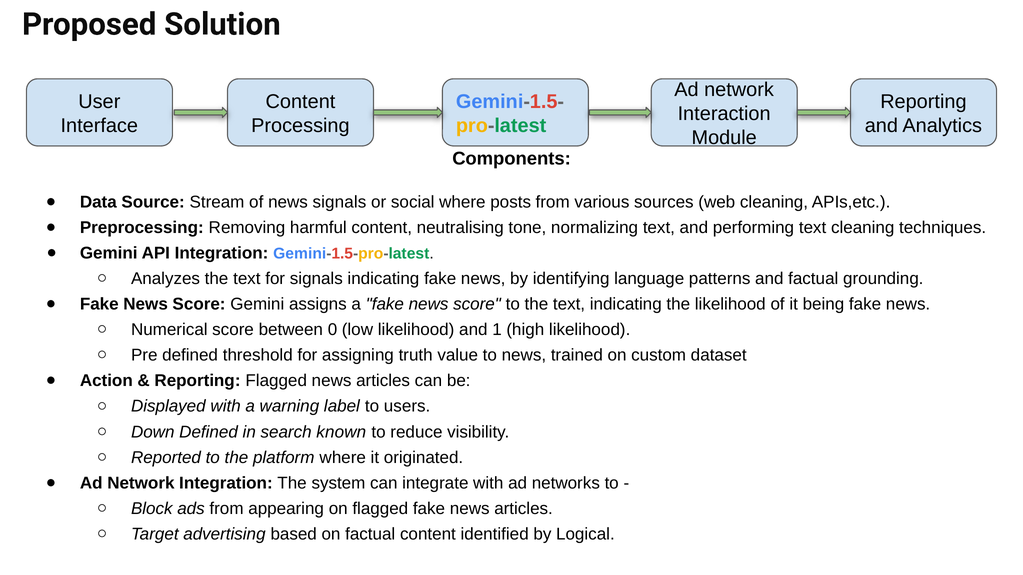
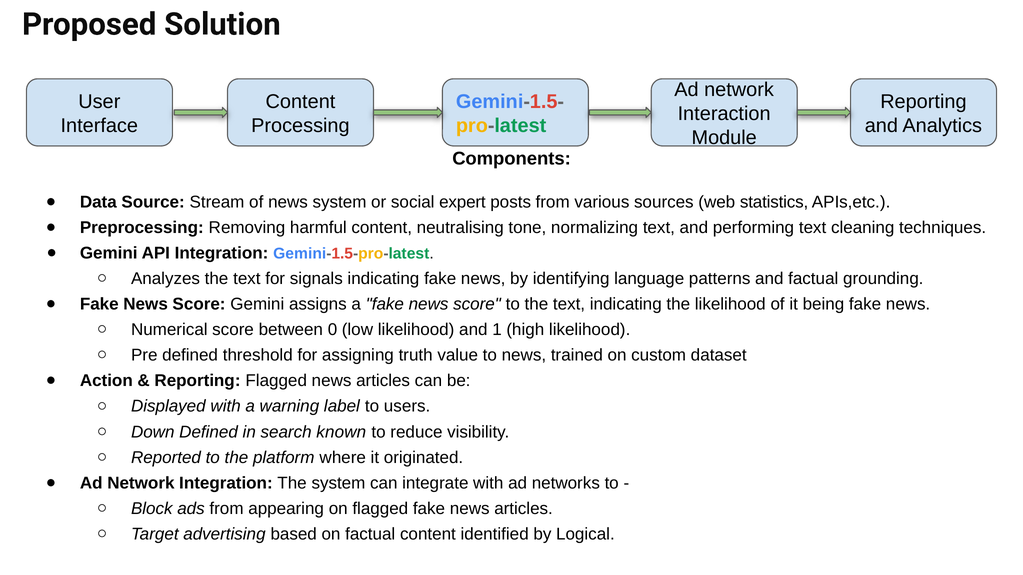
news signals: signals -> system (340, 202)
social where: where -> expert (462, 202)
web cleaning: cleaning -> statistics (774, 202)
